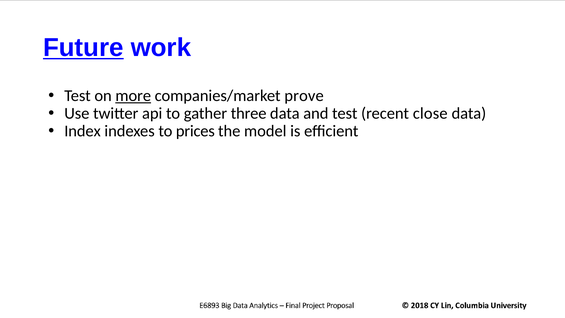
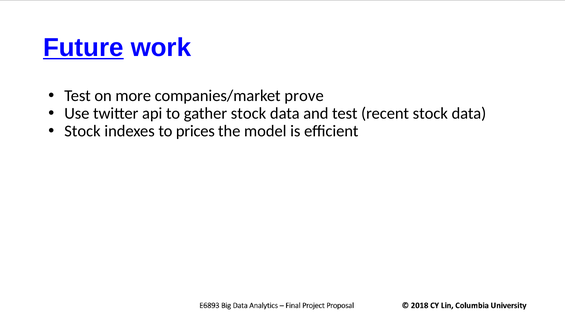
more underline: present -> none (133, 96)
gather three: three -> stock (249, 113)
recent close: close -> stock (430, 113)
Index: Index -> Stock (82, 131)
